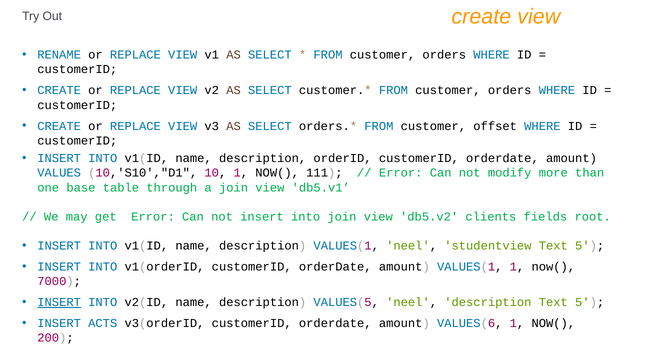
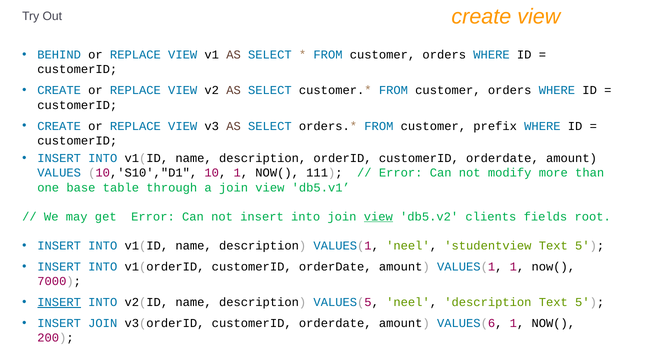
RENAME: RENAME -> BEHIND (59, 55)
offset: offset -> prefix (495, 126)
view underline: none -> present (378, 216)
INSERT ACTS: ACTS -> JOIN (103, 323)
